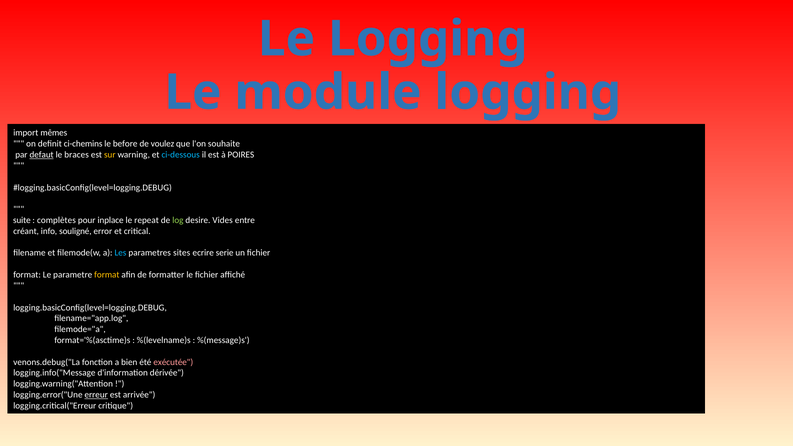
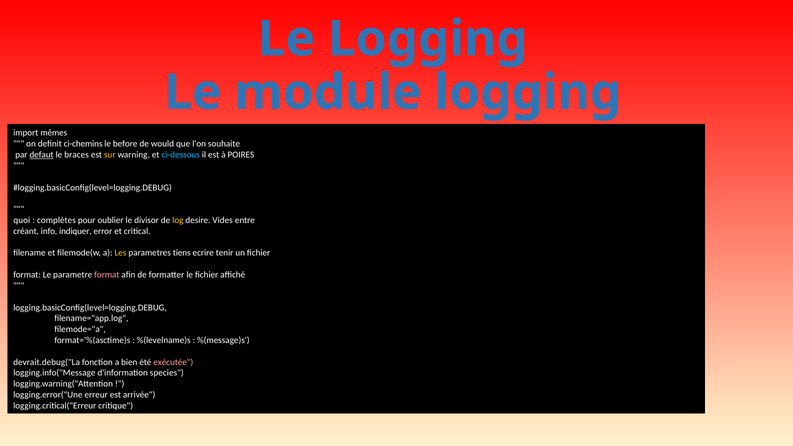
voulez: voulez -> would (162, 144)
suite: suite -> quoi (22, 220)
inplace: inplace -> oublier (111, 220)
repeat: repeat -> divisor (147, 220)
log colour: light green -> yellow (178, 220)
souligné: souligné -> indiquer (75, 231)
Les colour: light blue -> yellow (120, 253)
sites: sites -> tiens (182, 253)
serie: serie -> tenir (225, 253)
format colour: yellow -> pink (107, 275)
venons.debug("La: venons.debug("La -> devrait.debug("La (47, 362)
dérivée: dérivée -> species (167, 373)
erreur underline: present -> none (96, 395)
